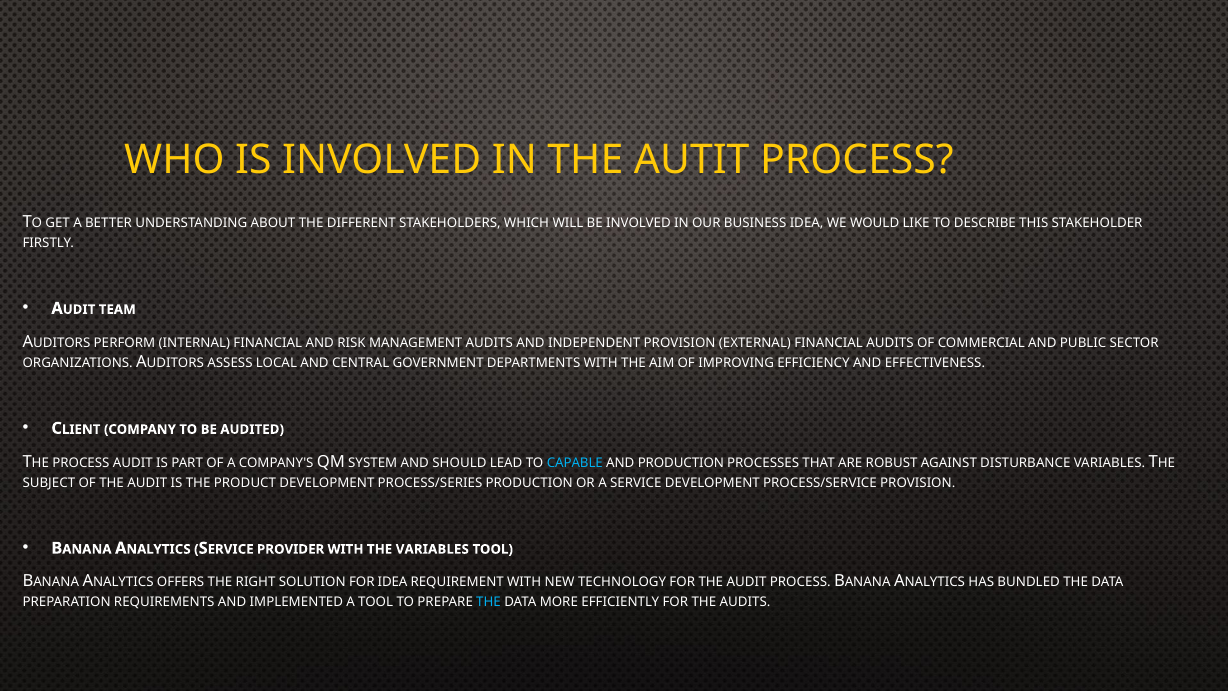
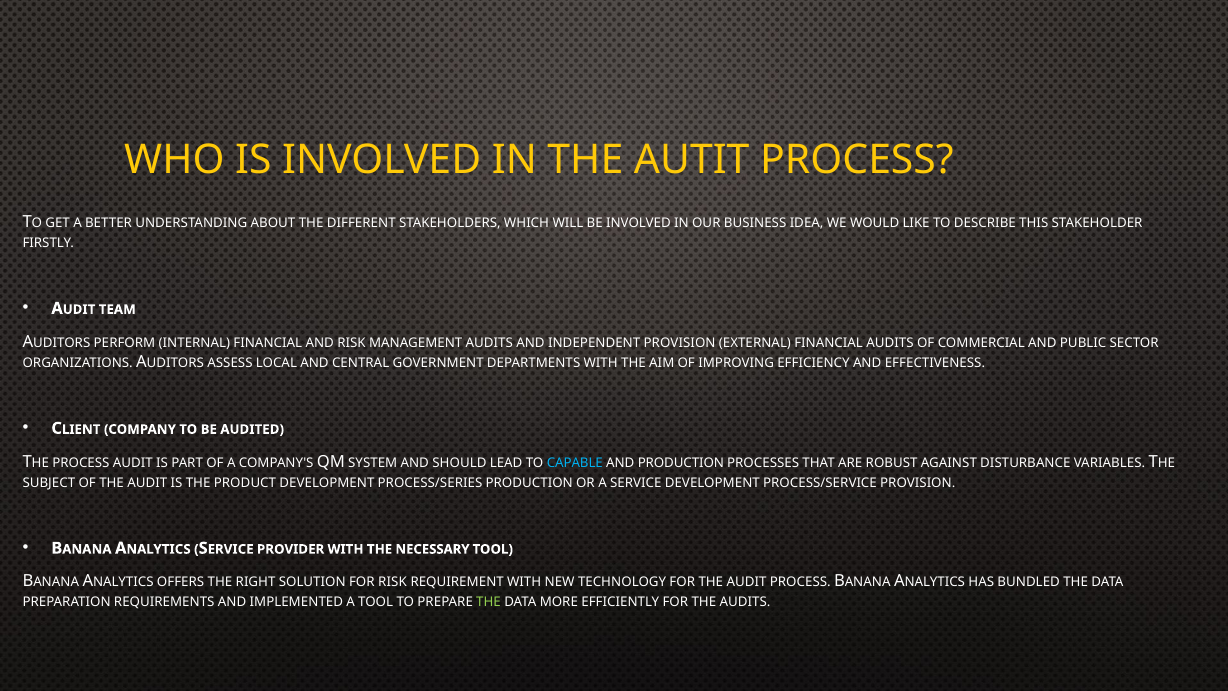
THE VARIABLES: VARIABLES -> NECESSARY (432, 549)
FOR IDEA: IDEA -> RISK (392, 582)
THE colour: light blue -> light green (489, 602)
